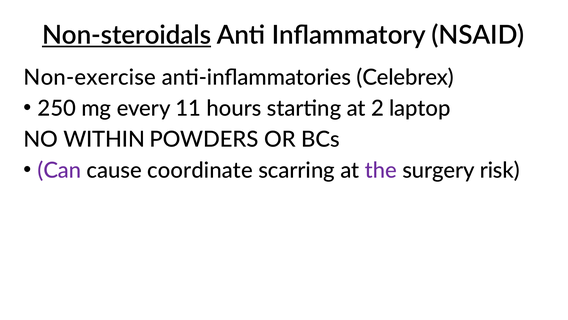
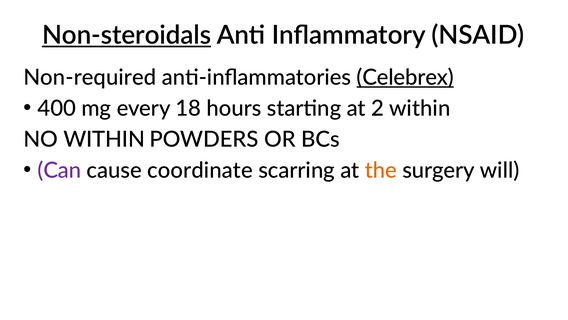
Non-exercise: Non-exercise -> Non-required (90, 77)
Celebrex underline: none -> present (405, 77)
250: 250 -> 400 (57, 108)
11: 11 -> 18 (188, 108)
2 laptop: laptop -> within (420, 108)
the colour: purple -> orange (381, 170)
risk: risk -> will (500, 170)
